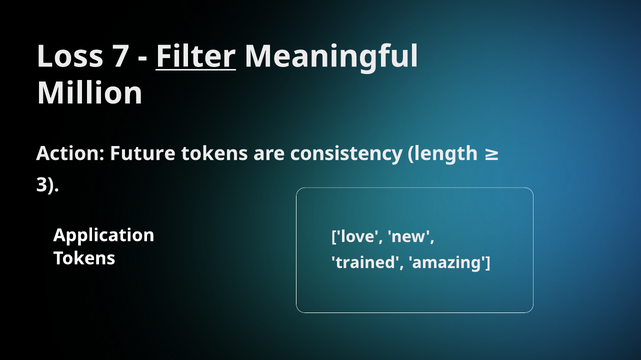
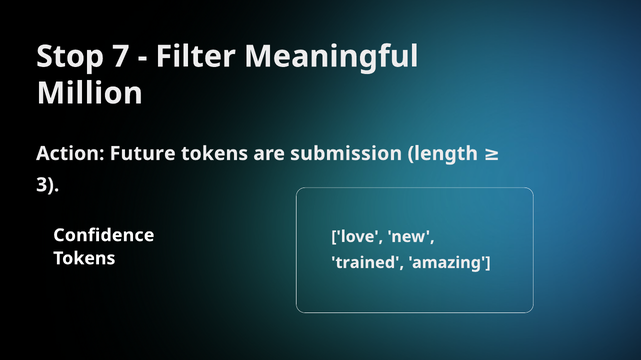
Loss: Loss -> Stop (70, 57)
Filter underline: present -> none (196, 57)
consistency: consistency -> submission (346, 154)
Application: Application -> Confidence (104, 236)
